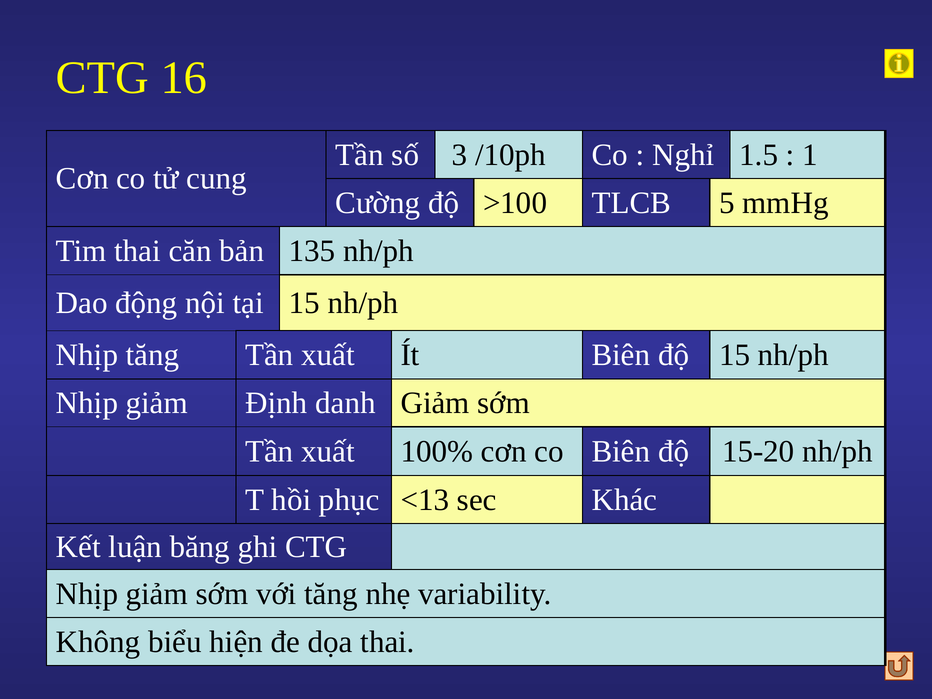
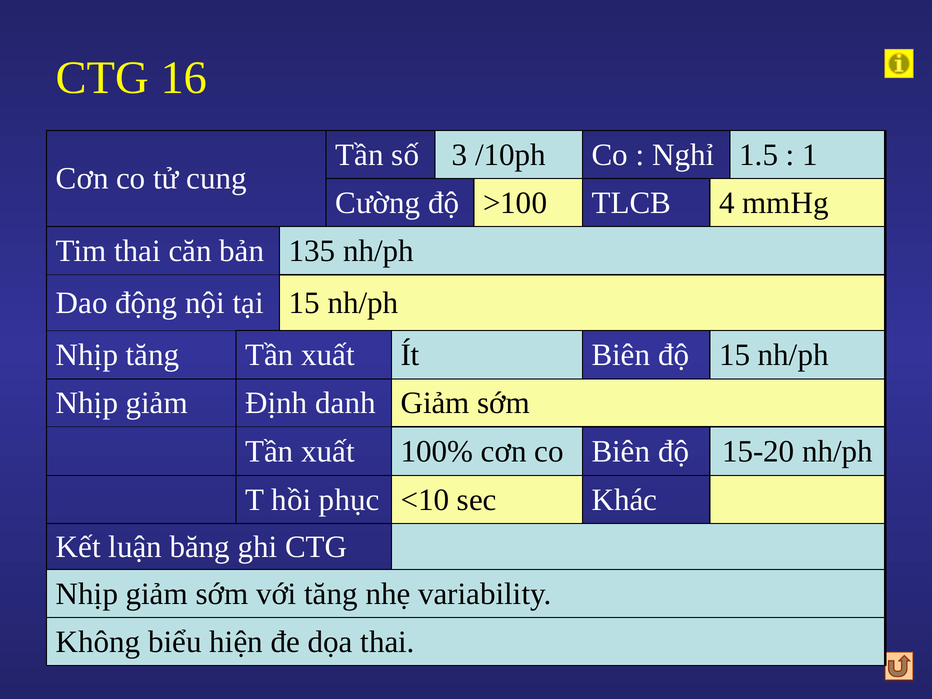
5: 5 -> 4 (727, 203)
<13: <13 -> <10 (425, 500)
